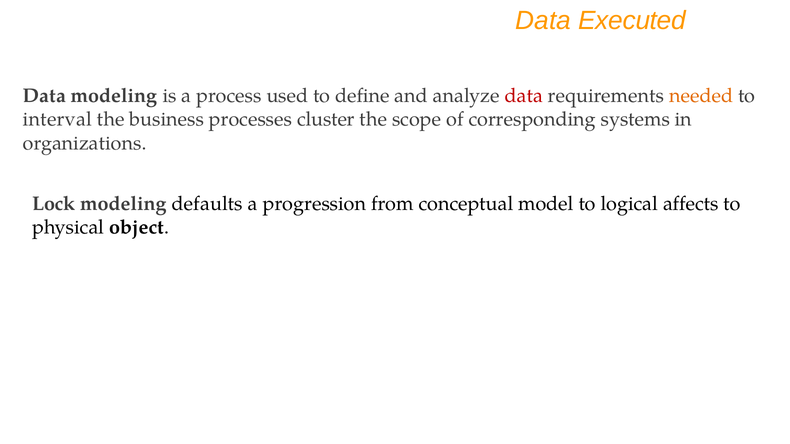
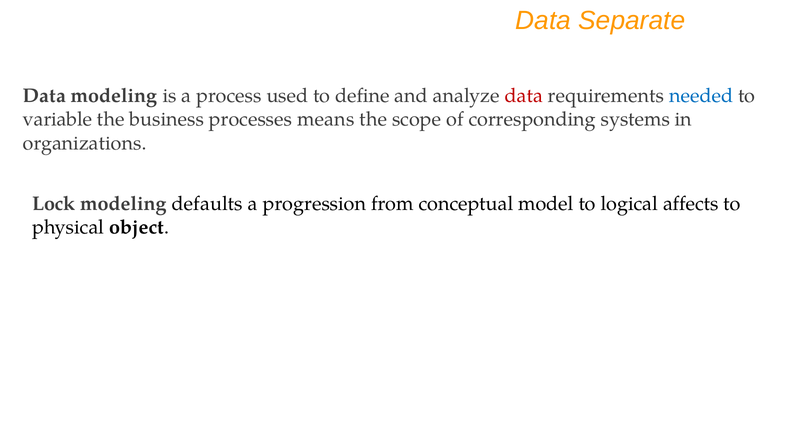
Executed: Executed -> Separate (632, 21)
needed colour: orange -> blue (701, 96)
interval: interval -> variable (58, 119)
cluster: cluster -> means (326, 119)
